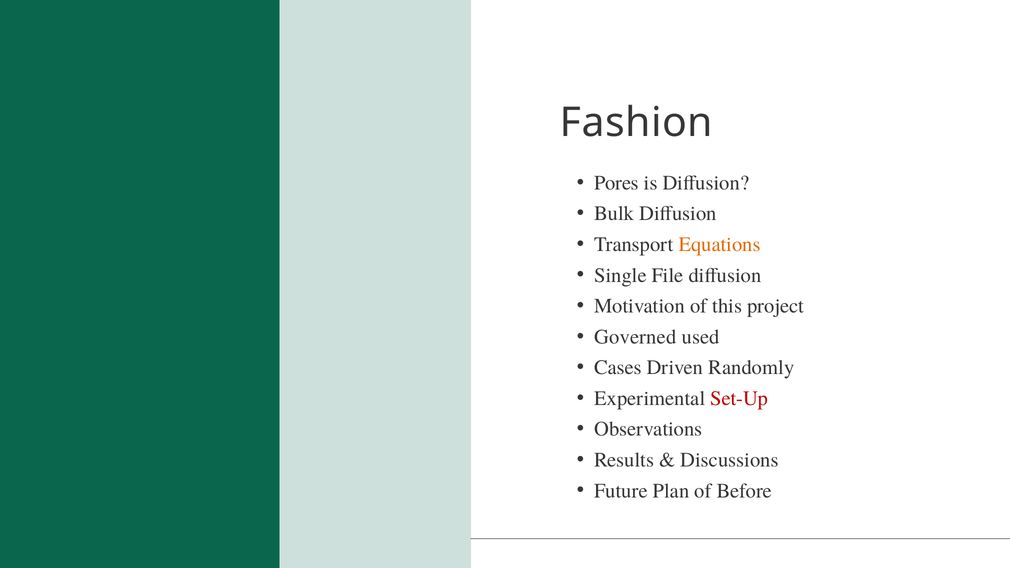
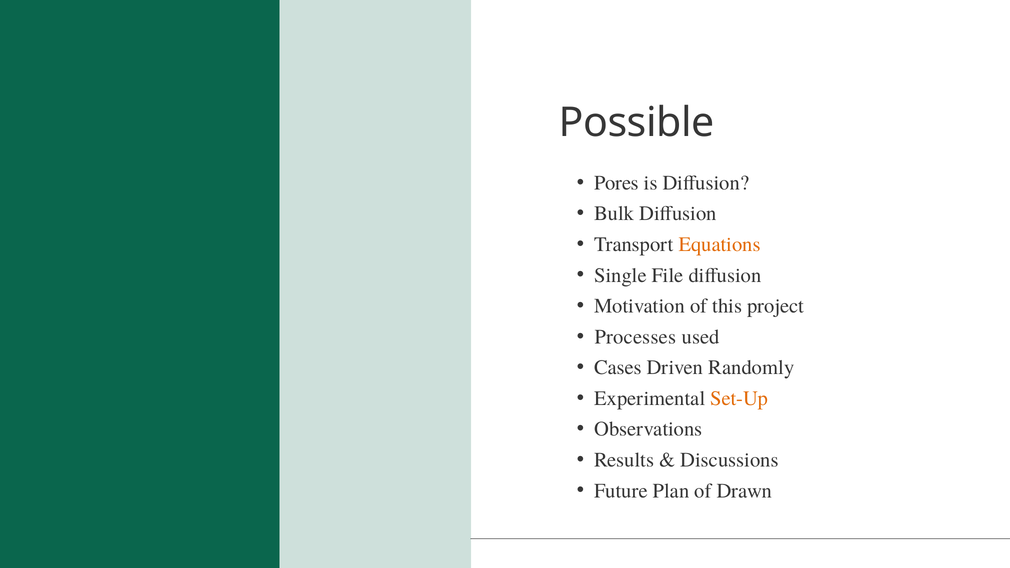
Fashion: Fashion -> Possible (637, 123)
Governed: Governed -> Processes (635, 337)
Set-Up colour: red -> orange (739, 399)
Before: Before -> Drawn (744, 491)
